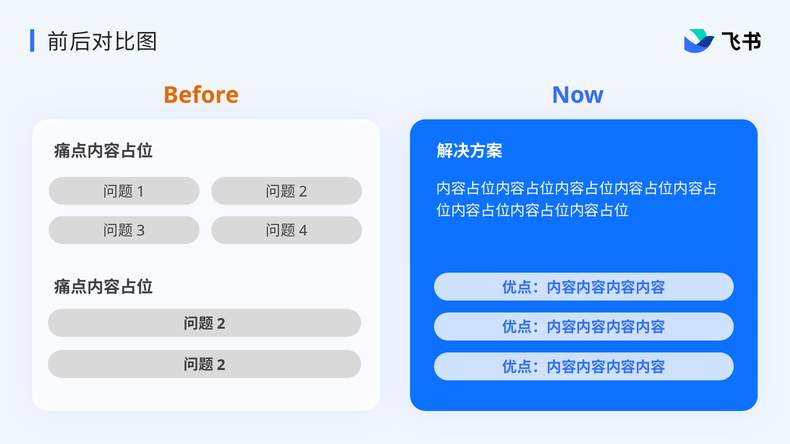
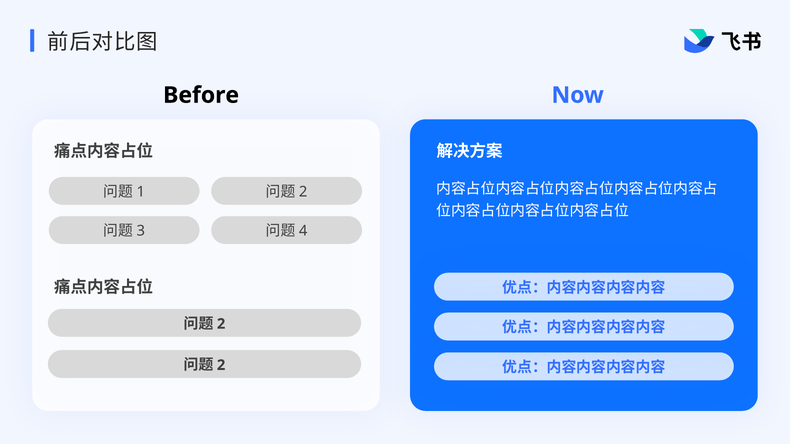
Before colour: orange -> black (201, 95)
